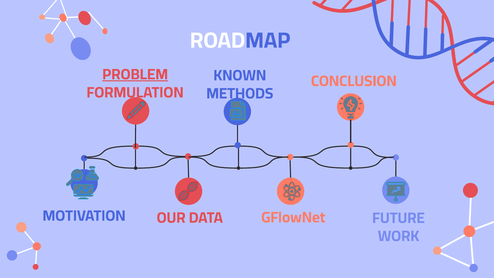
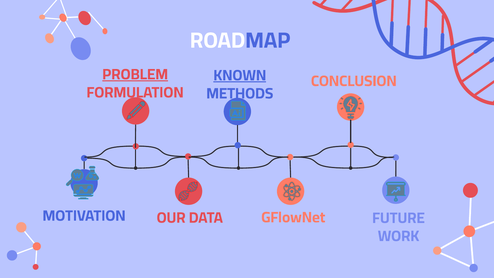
KNOWN underline: none -> present (240, 75)
